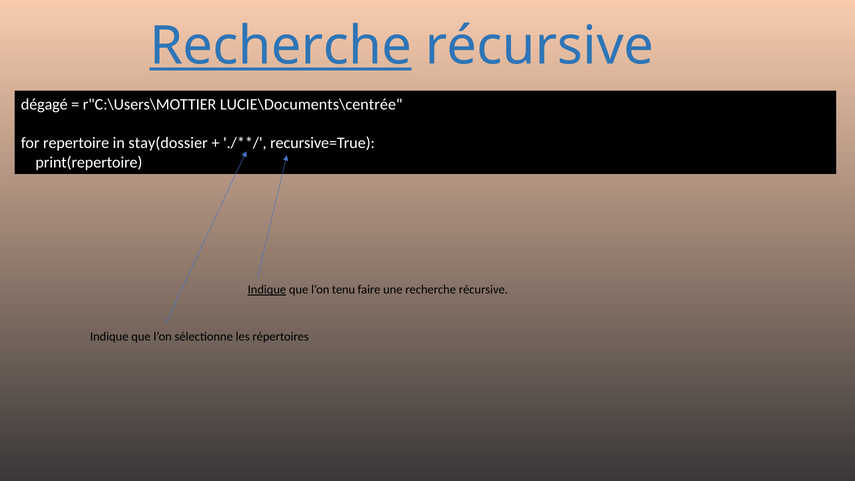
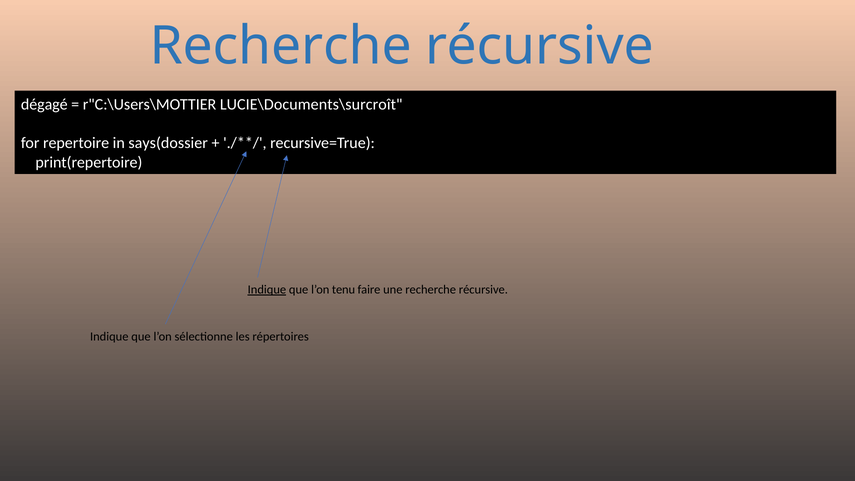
Recherche underline: present -> none (281, 46)
LUCIE\Documents\centrée: LUCIE\Documents\centrée -> LUCIE\Documents\surcroît (311, 105)
stay(dossier: stay(dossier -> says(dossier (168, 143)
